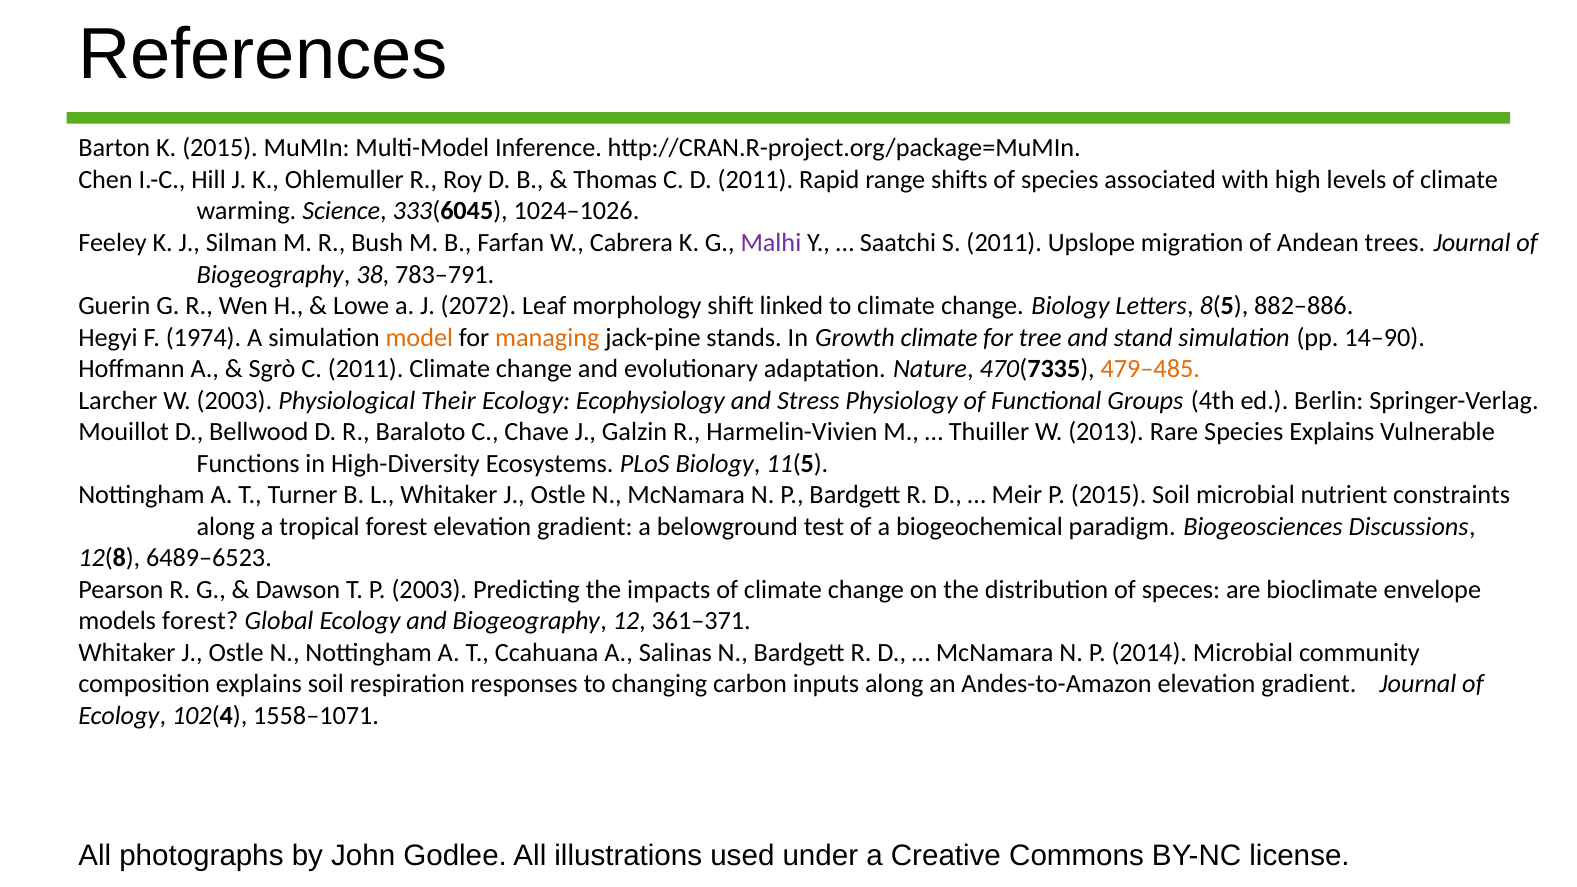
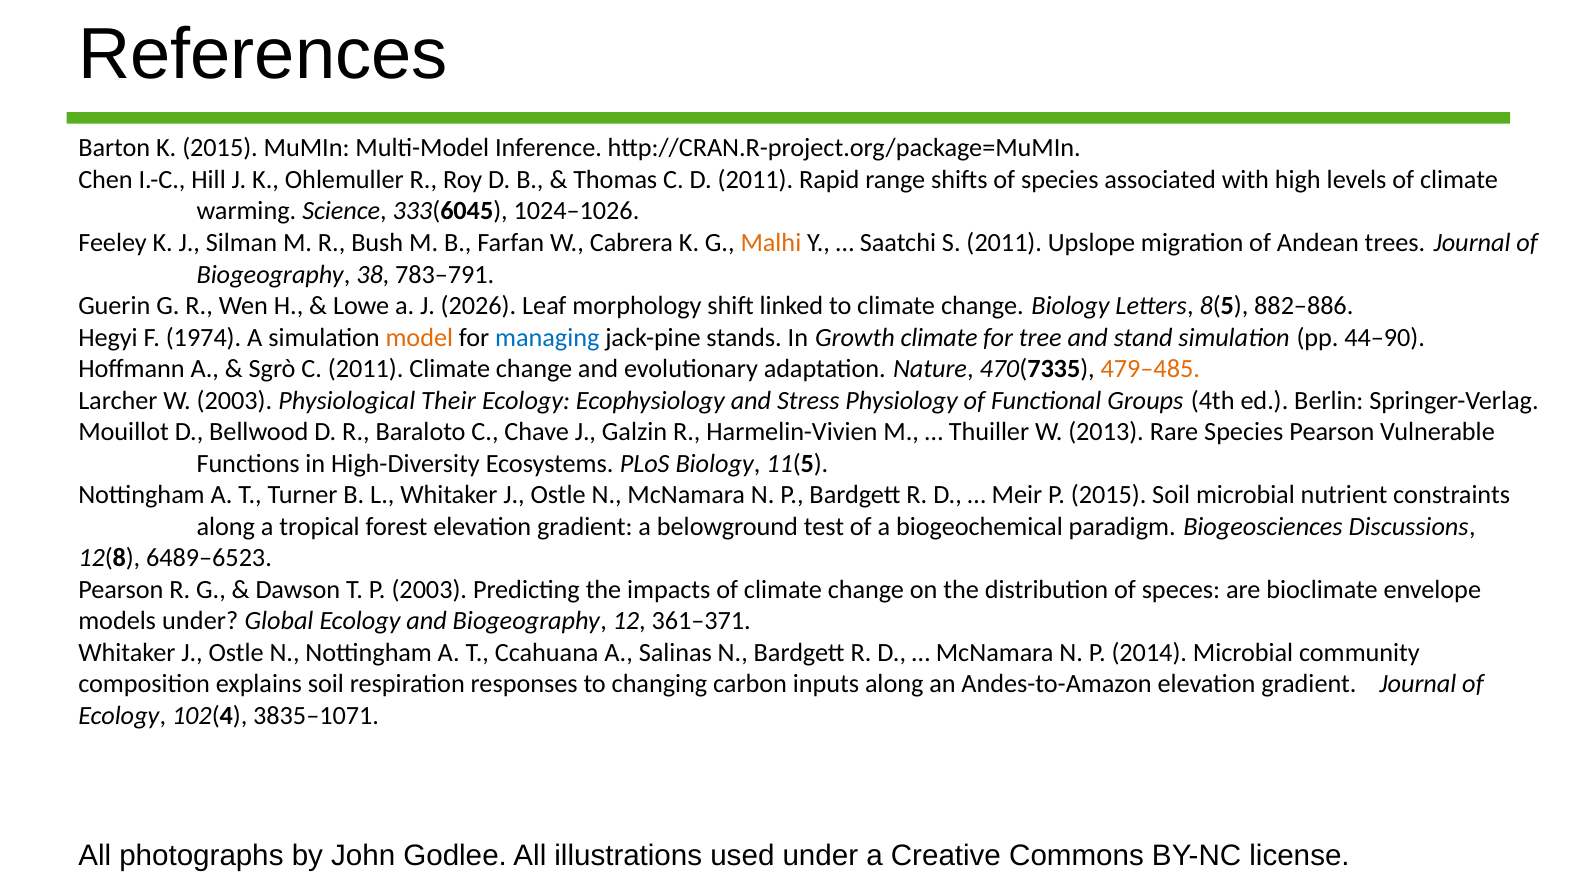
Malhi colour: purple -> orange (771, 243)
2072: 2072 -> 2026 (478, 306)
managing colour: orange -> blue (547, 337)
14–90: 14–90 -> 44–90 (1385, 337)
Species Explains: Explains -> Pearson (1332, 432)
models forest: forest -> under (200, 621)
1558–1071: 1558–1071 -> 3835–1071 (316, 716)
